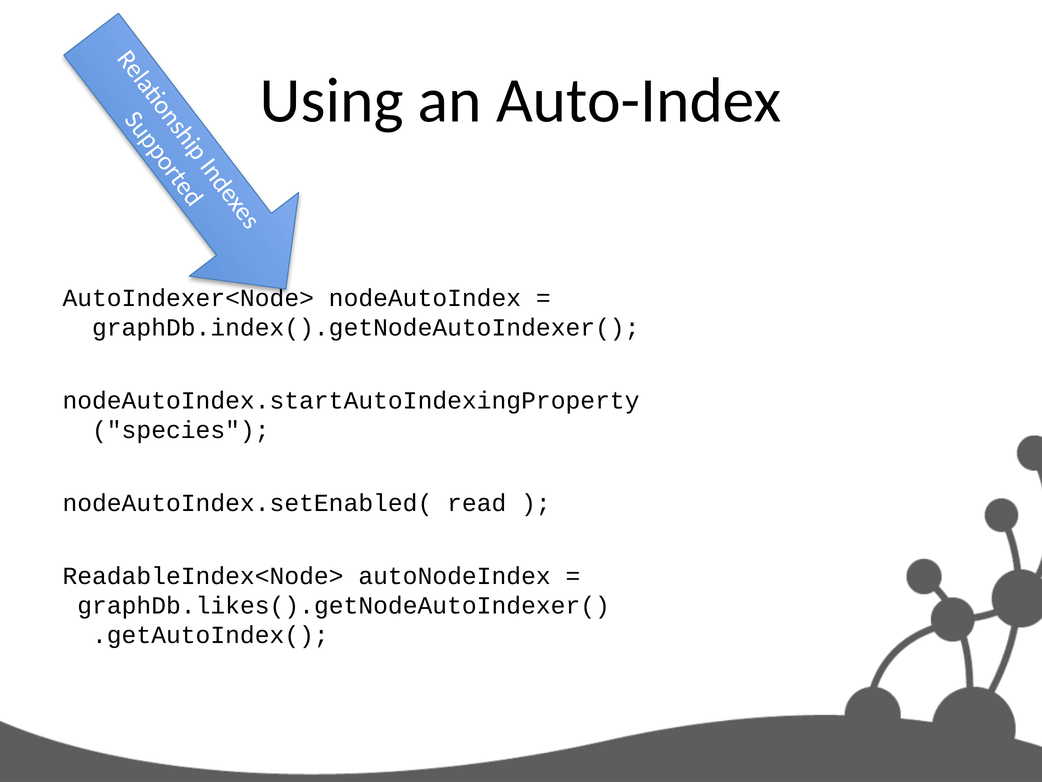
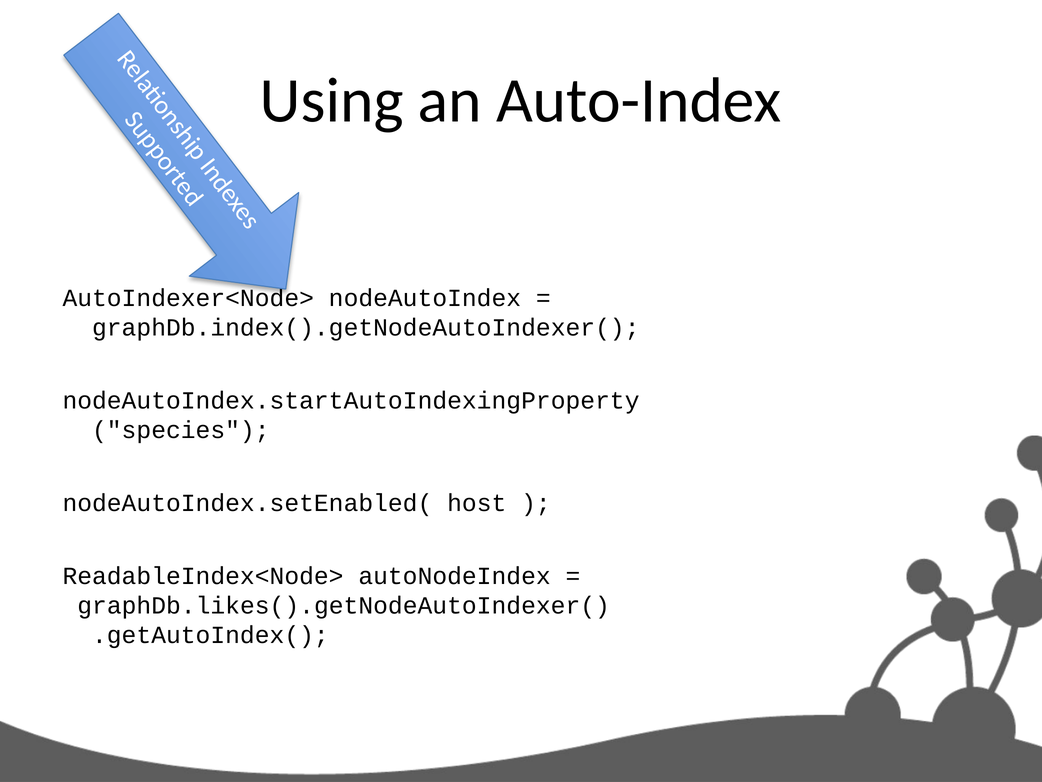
read: read -> host (477, 503)
